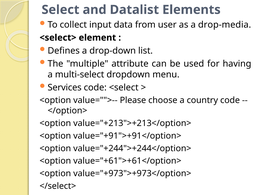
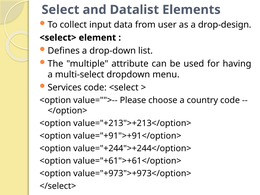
drop-media: drop-media -> drop-design (225, 25)
